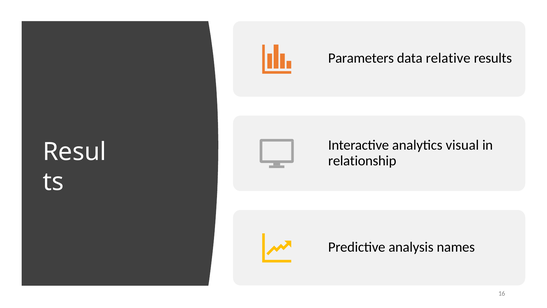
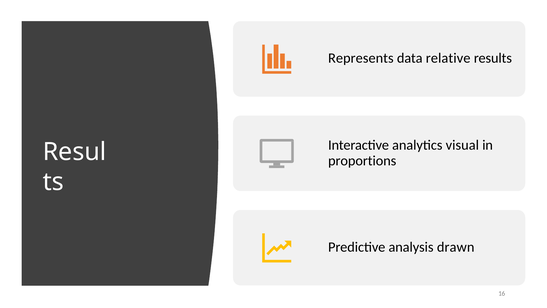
Parameters: Parameters -> Represents (361, 58)
relationship: relationship -> proportions (362, 161)
names: names -> drawn (456, 247)
